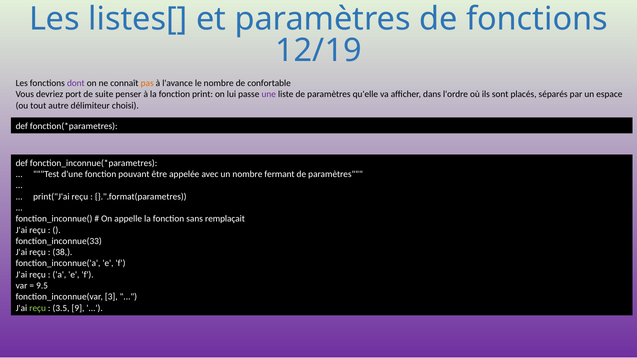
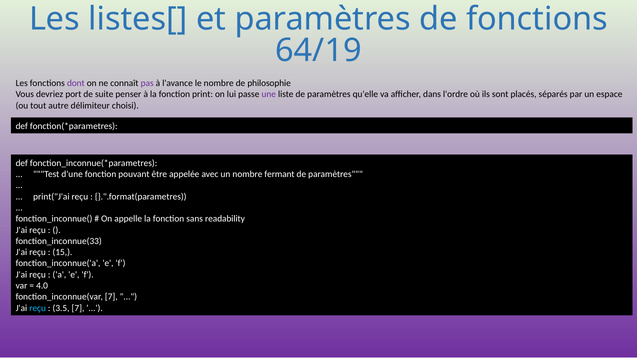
12/19: 12/19 -> 64/19 (319, 50)
pas colour: orange -> purple (147, 83)
confortable: confortable -> philosophie (269, 83)
remplaçait: remplaçait -> readability (225, 219)
38: 38 -> 15 (62, 253)
9.5: 9.5 -> 4.0 (42, 286)
fonction_inconnue(var 3: 3 -> 7 (111, 297)
reçu colour: light green -> light blue (38, 308)
3.5 9: 9 -> 7 (78, 308)
